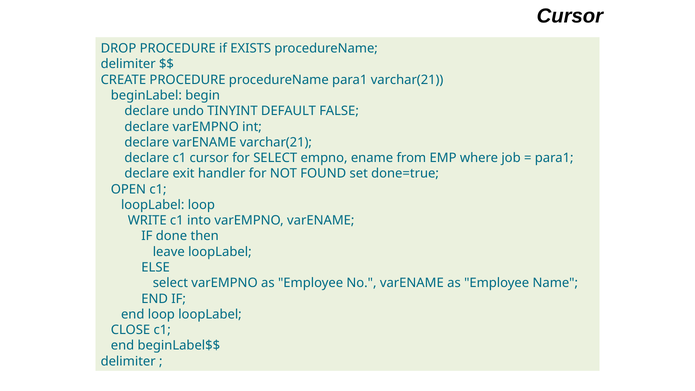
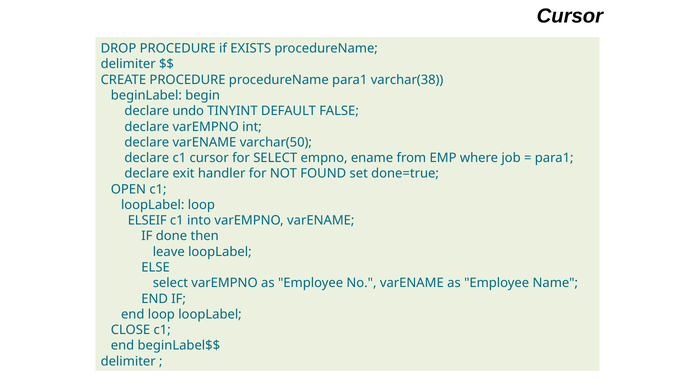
para1 varchar(21: varchar(21 -> varchar(38 (407, 80)
varENAME varchar(21: varchar(21 -> varchar(50 (276, 142)
WRITE: WRITE -> ELSEIF (147, 221)
